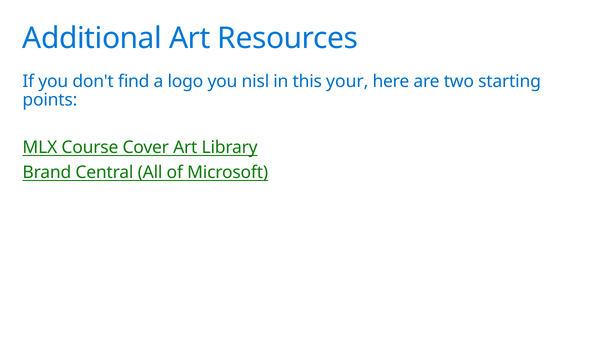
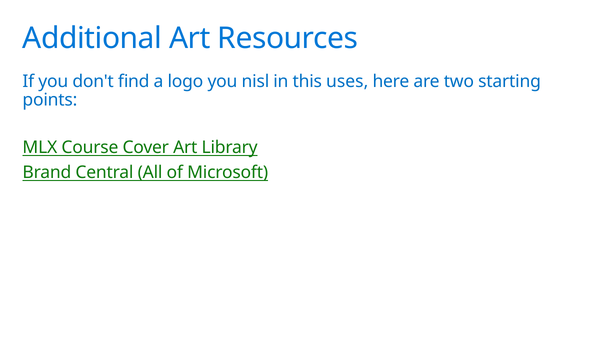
your: your -> uses (347, 81)
